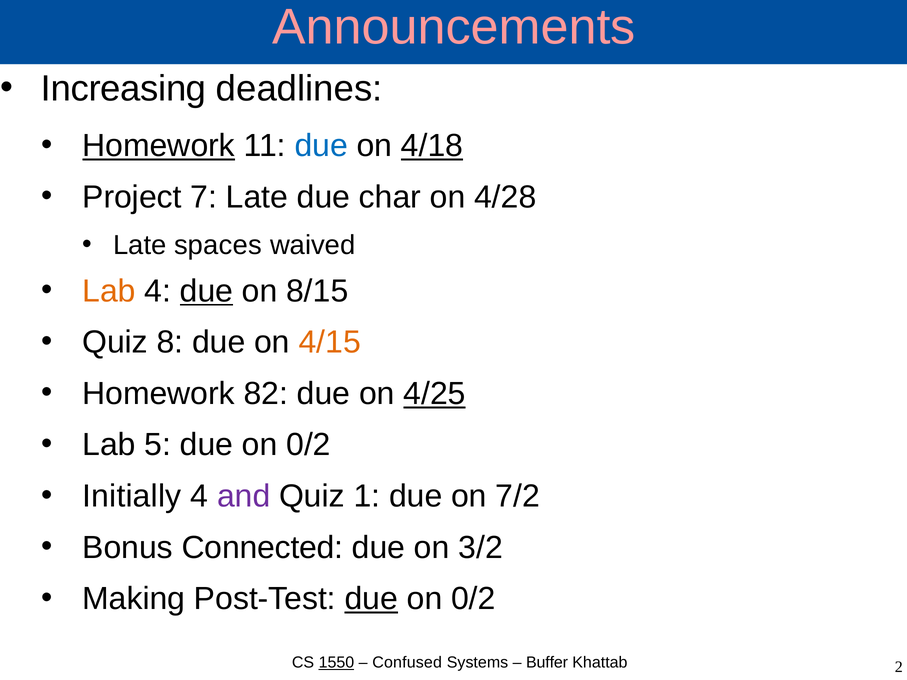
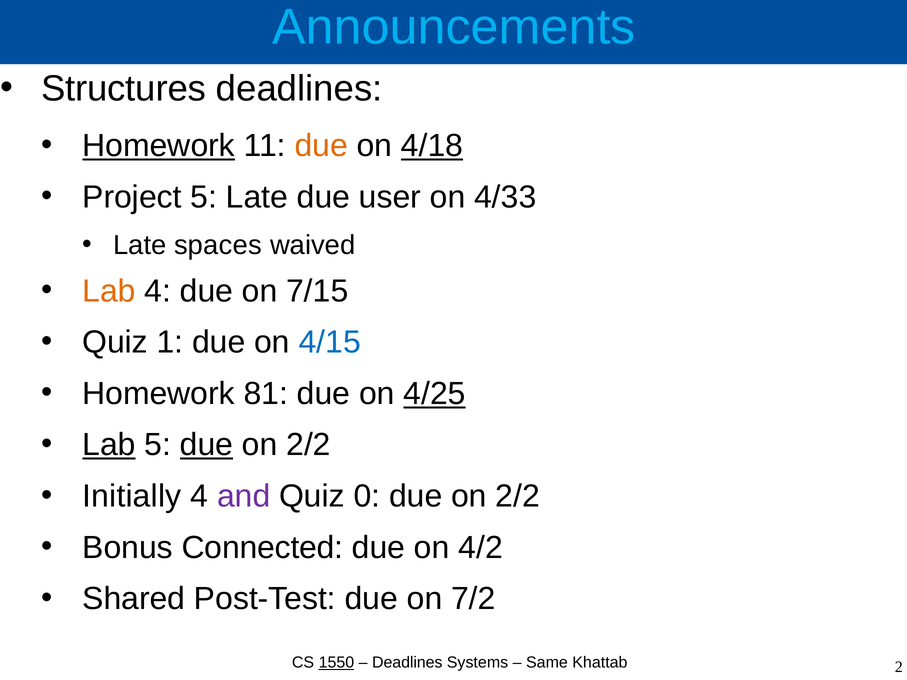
Announcements colour: pink -> light blue (454, 27)
Increasing: Increasing -> Structures (124, 89)
due colour: blue -> orange (321, 146)
Project 7: 7 -> 5 (204, 197)
char: char -> user (390, 197)
4/28: 4/28 -> 4/33 (505, 197)
due underline: present -> none (206, 291)
8/15: 8/15 -> 7/15 (317, 291)
8: 8 -> 1 (170, 342)
4/15 colour: orange -> blue (330, 342)
82: 82 -> 81 (266, 394)
Lab underline: none -> present (109, 445)
due underline: none -> present (206, 445)
0/2: 0/2 -> 2/2 (308, 445)
1: 1 -> 0 (367, 496)
7/2: 7/2 -> 2/2 (518, 496)
3/2: 3/2 -> 4/2 (481, 548)
Making: Making -> Shared (134, 599)
due underline: present -> none (371, 599)
0/2: 0/2 -> 7/2 (473, 599)
Confused: Confused -> Deadlines (407, 663)
Buffer: Buffer -> Same (547, 663)
